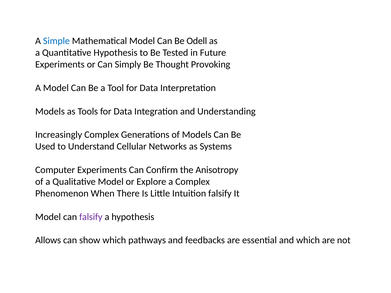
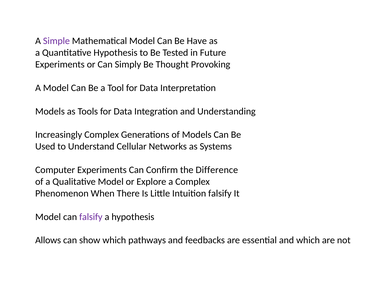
Simple colour: blue -> purple (56, 41)
Odell: Odell -> Have (197, 41)
Anisotropy: Anisotropy -> Difference (217, 170)
